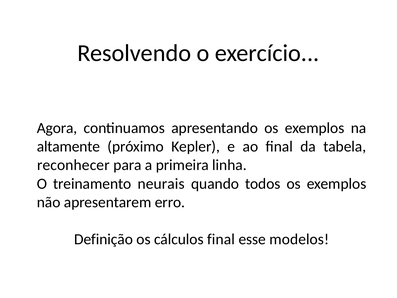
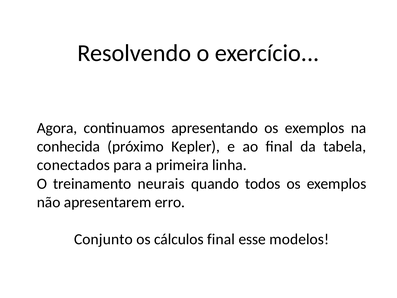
altamente: altamente -> conhecida (68, 146)
reconhecer: reconhecer -> conectados (73, 165)
Definição: Definição -> Conjunto (103, 239)
